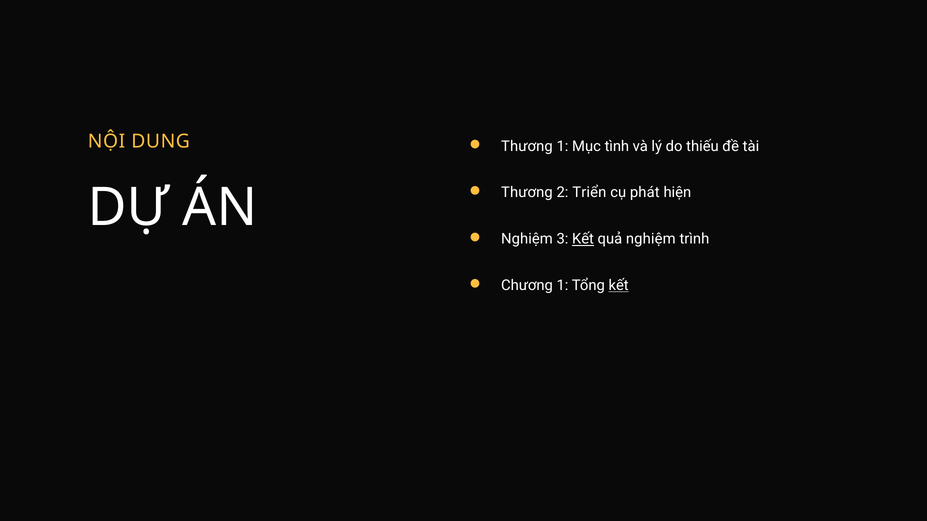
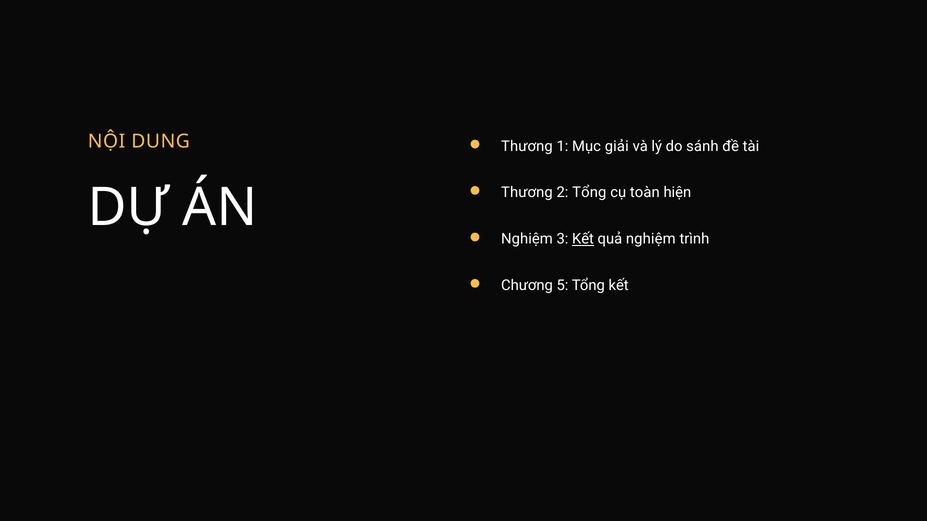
tình: tình -> giải (617, 146)
thiếu: thiếu -> sánh (702, 146)
2 Triển: Triển -> Tổng (589, 193)
phát: phát -> toàn (645, 193)
Chương 1: 1 -> 5 (563, 286)
kết underline: present -> none (619, 286)
